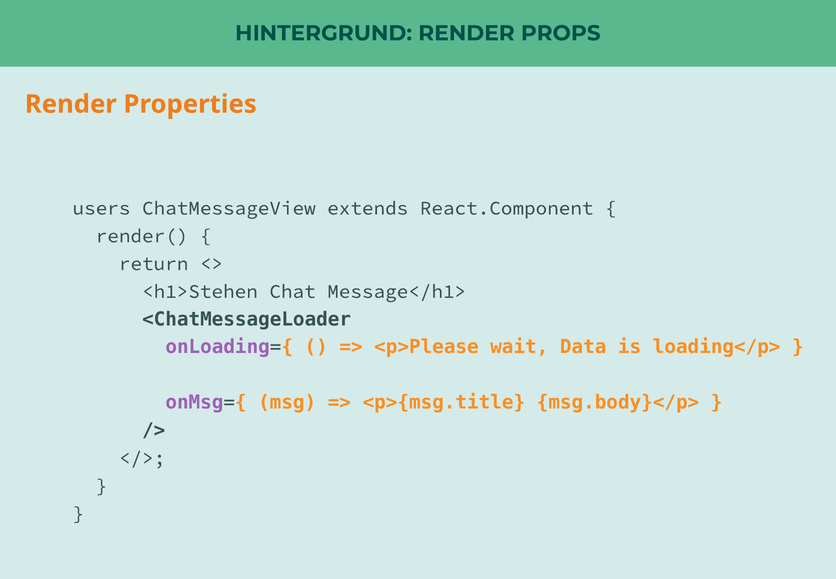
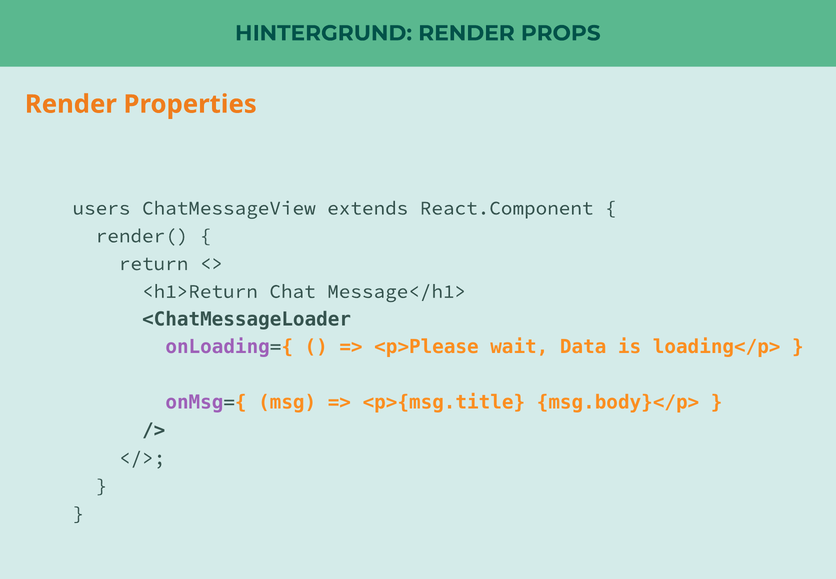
<h1>Stehen: <h1>Stehen -> <h1>Return (200, 291)
